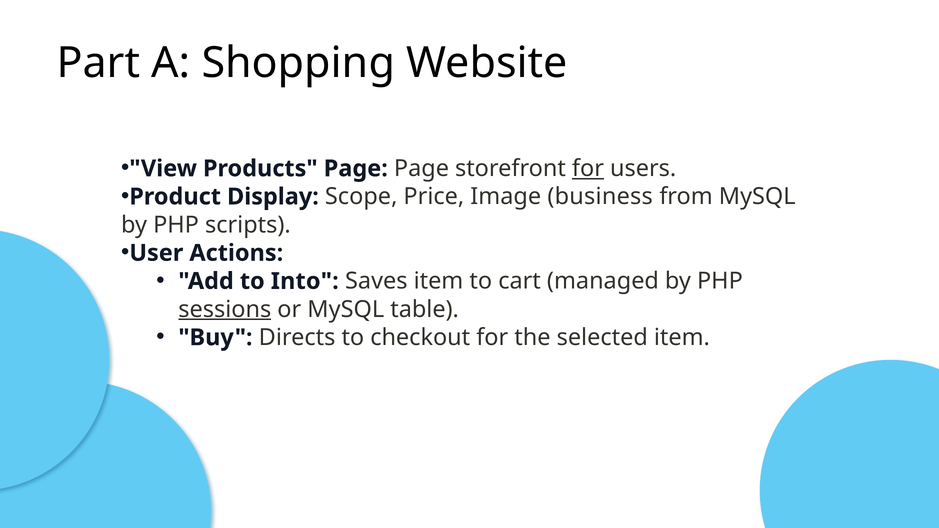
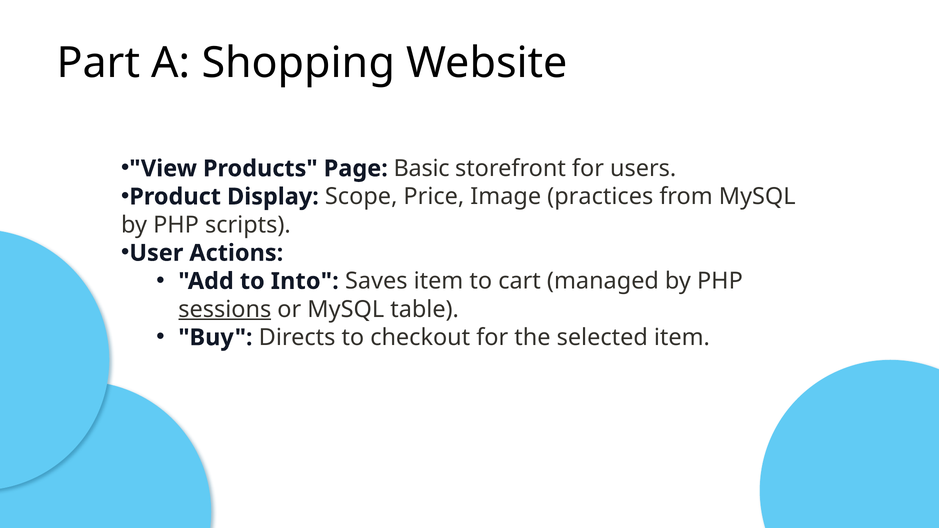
Page Page: Page -> Basic (422, 169)
for underline: present -> none (588, 169)
business: business -> practices (600, 197)
